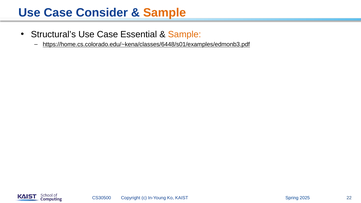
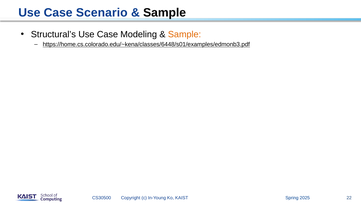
Consider: Consider -> Scenario (102, 13)
Sample colour: orange -> black (165, 13)
Essential: Essential -> Modeling (139, 34)
